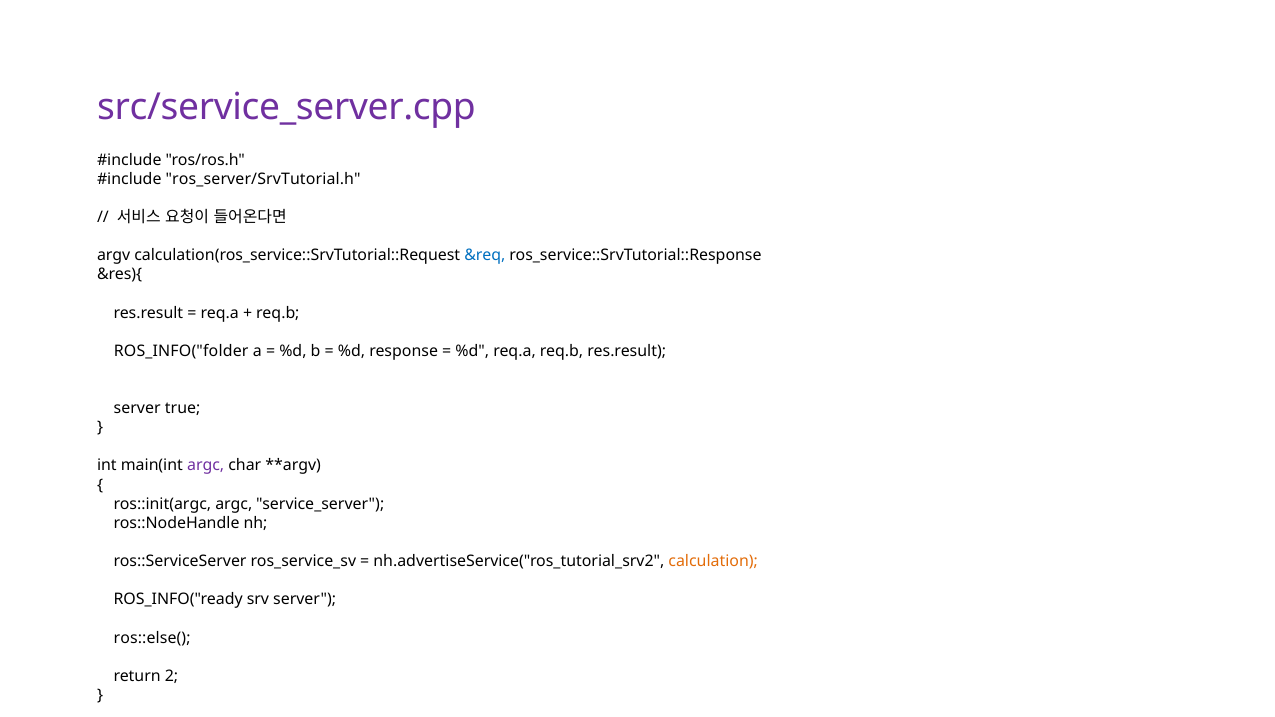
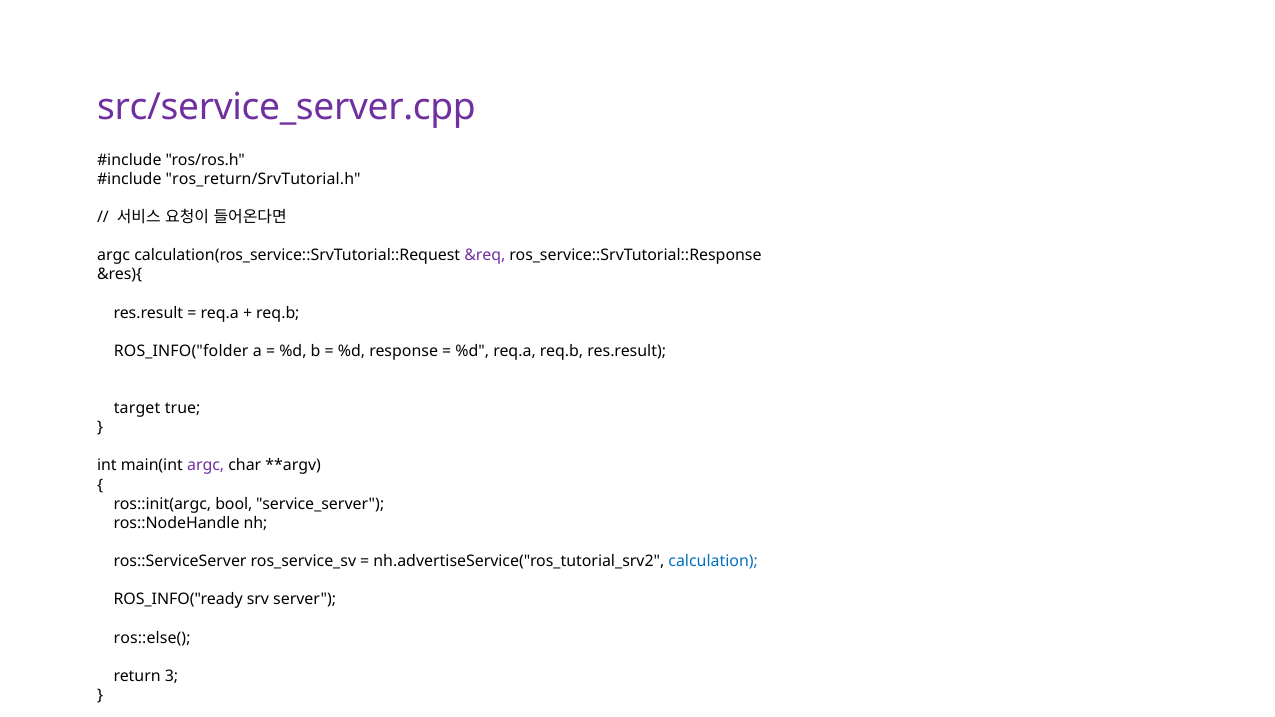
ros_server/SrvTutorial.h: ros_server/SrvTutorial.h -> ros_return/SrvTutorial.h (263, 179)
argv: argv -> argc (114, 255)
&req colour: blue -> purple (485, 255)
server: server -> target (137, 408)
ros::init(argc argc: argc -> bool (234, 504)
calculation colour: orange -> blue (713, 561)
2: 2 -> 3 (172, 676)
